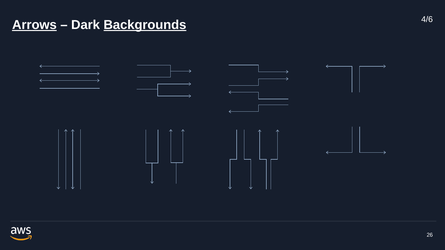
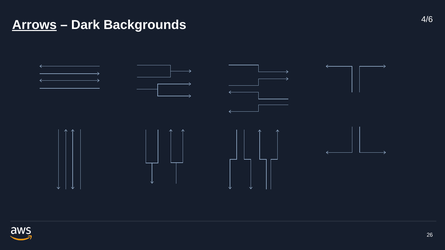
Backgrounds underline: present -> none (145, 25)
